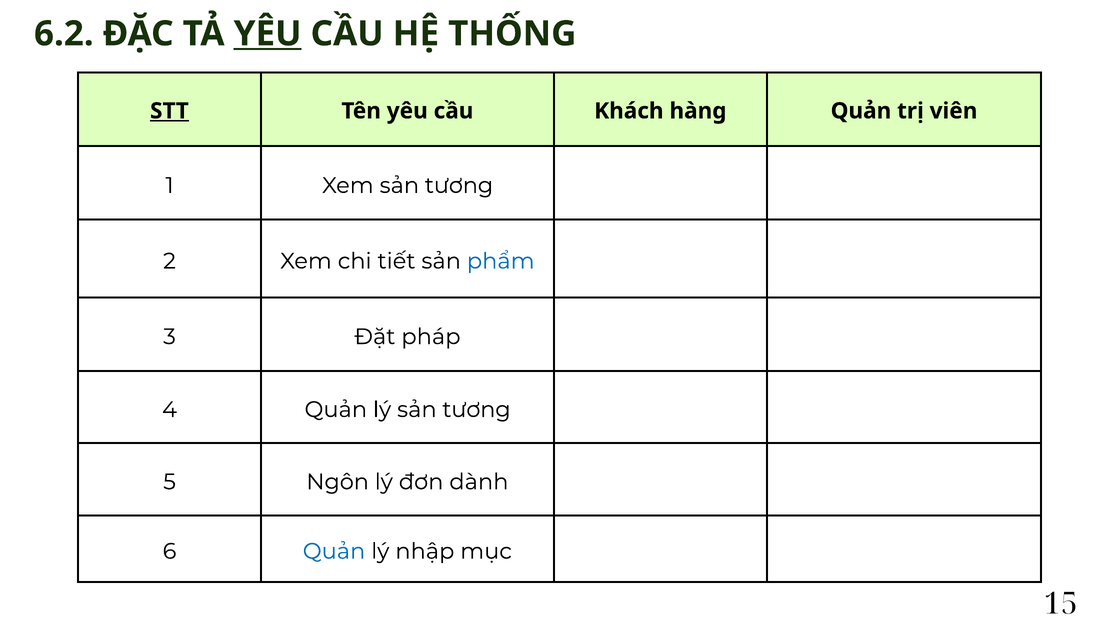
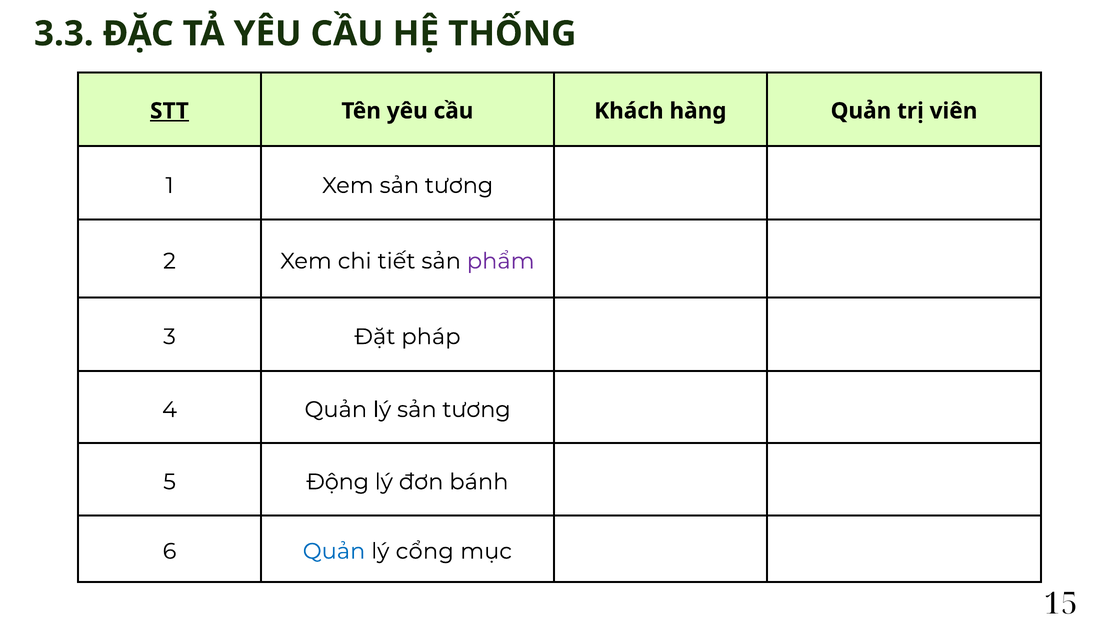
6.2: 6.2 -> 3.3 (64, 34)
YÊU underline: present -> none (268, 34)
phẩm colour: blue -> purple (501, 261)
Ngôn: Ngôn -> Động (338, 482)
dành: dành -> bánh (479, 482)
nhập: nhập -> cổng (425, 552)
